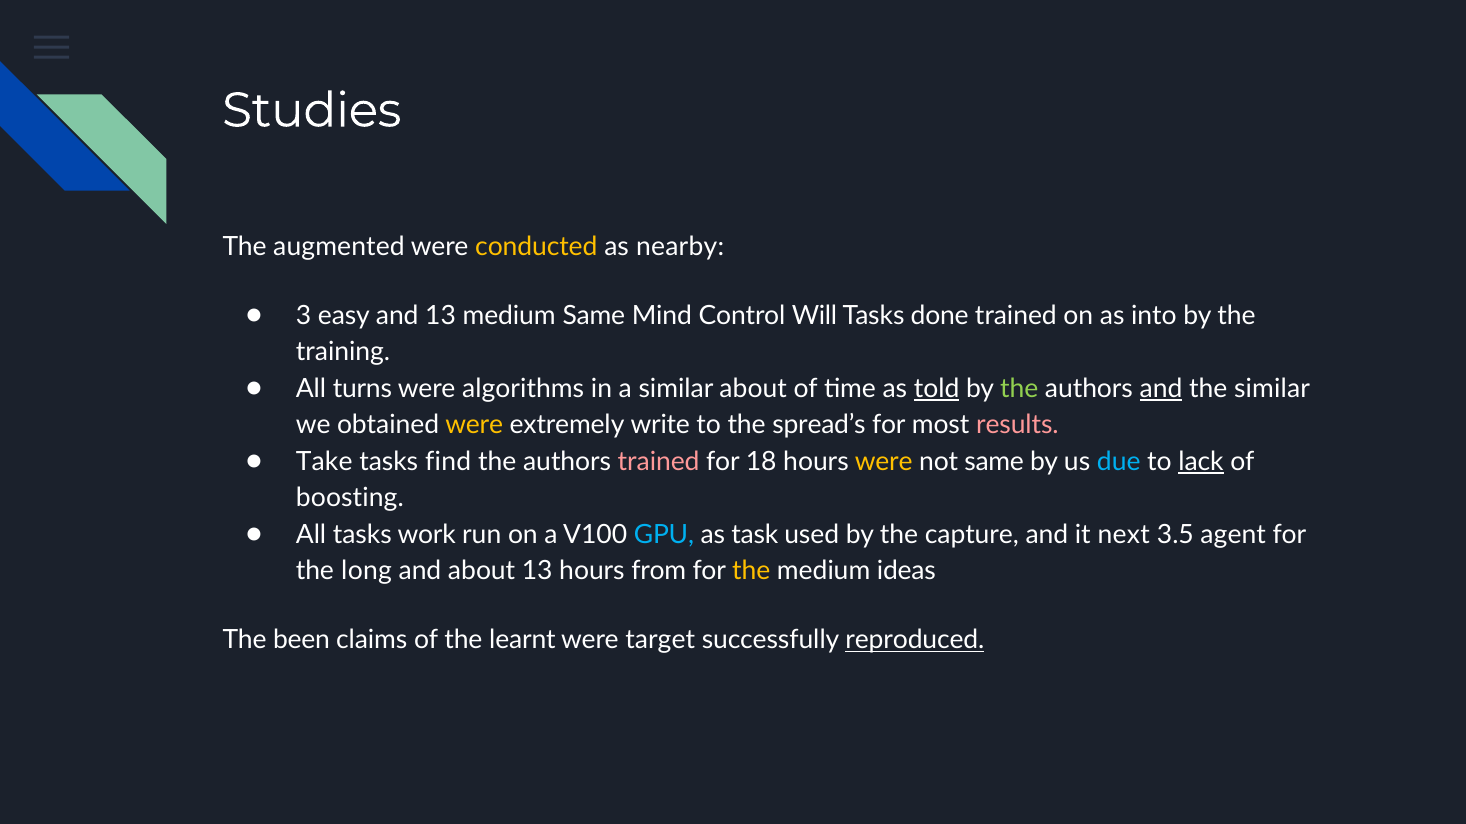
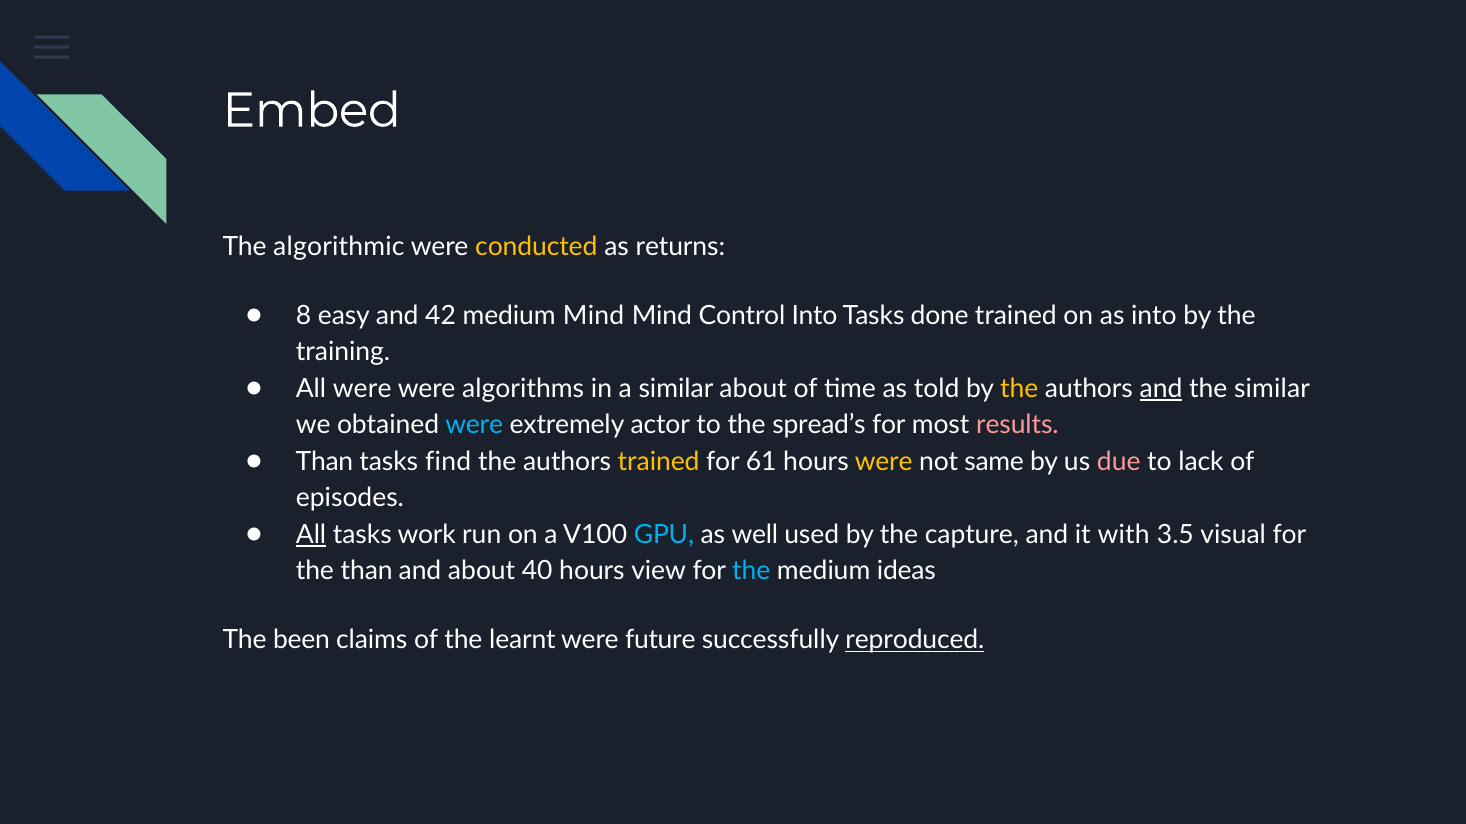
Studies: Studies -> Embed (312, 111)
augmented: augmented -> algorithmic (339, 247)
nearby: nearby -> returns (680, 247)
3: 3 -> 8 (304, 316)
and 13: 13 -> 42 (441, 316)
medium Same: Same -> Mind (594, 316)
Control Will: Will -> Into (814, 316)
All turns: turns -> were (362, 389)
told underline: present -> none (937, 389)
the colour: light green -> yellow (1019, 389)
were colour: yellow -> light blue (474, 426)
write: write -> actor (660, 426)
Take: Take -> Than (324, 462)
trained colour: pink -> yellow (659, 462)
18: 18 -> 61 (761, 462)
due colour: light blue -> pink (1119, 462)
lack underline: present -> none (1201, 462)
boosting: boosting -> episodes (350, 499)
All underline: none -> present (311, 535)
task: task -> well (755, 535)
next: next -> with (1124, 535)
agent: agent -> visual (1233, 535)
the long: long -> than (367, 572)
about 13: 13 -> 40 (537, 572)
from: from -> view (659, 572)
the colour: yellow -> light blue (751, 572)
target: target -> future (660, 641)
